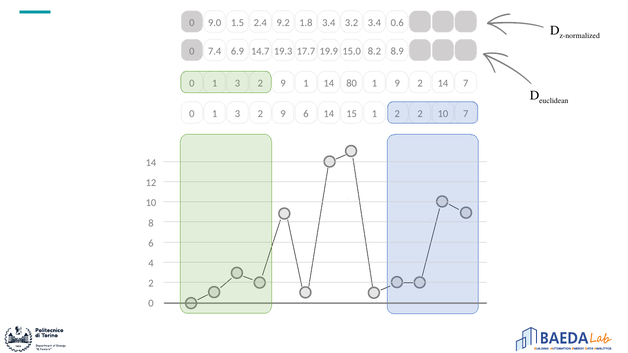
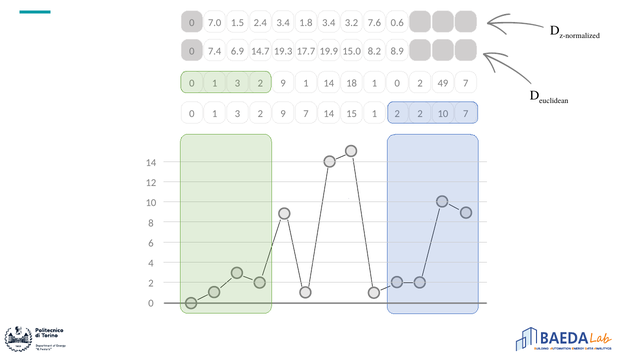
9.0: 9.0 -> 7.0 (215, 23)
2.4 9.2: 9.2 -> 3.4 (283, 23)
3.4 3.4: 3.4 -> 7.6 (374, 23)
80: 80 -> 18 (352, 84)
1 9: 9 -> 0 (397, 84)
2 14: 14 -> 49 (443, 84)
9 6: 6 -> 7 (306, 114)
